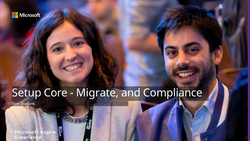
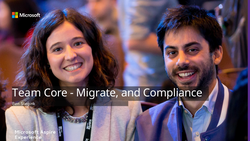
Setup: Setup -> Team (27, 93)
